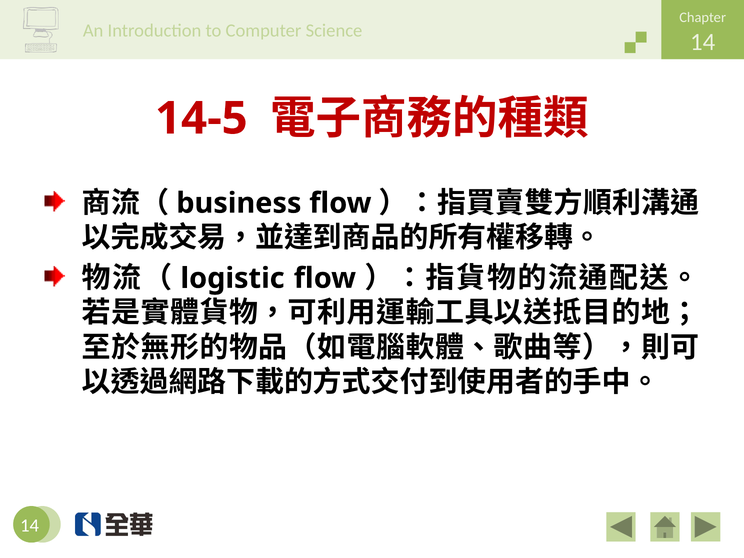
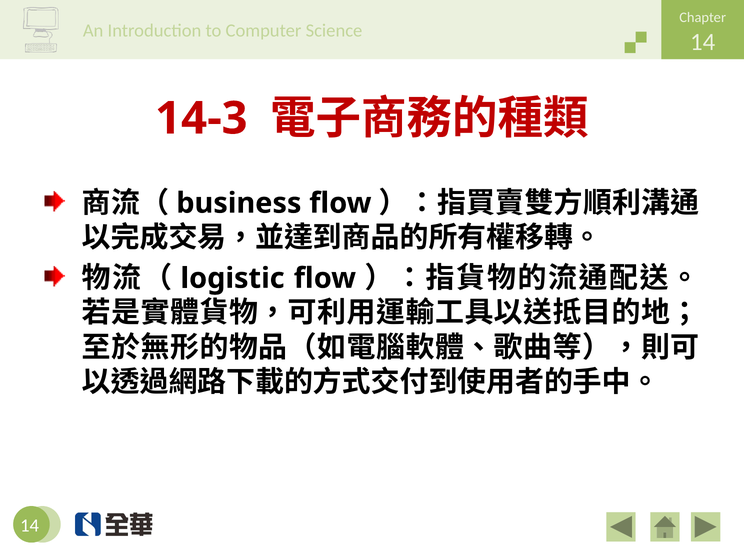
14-5: 14-5 -> 14-3 (201, 119)
